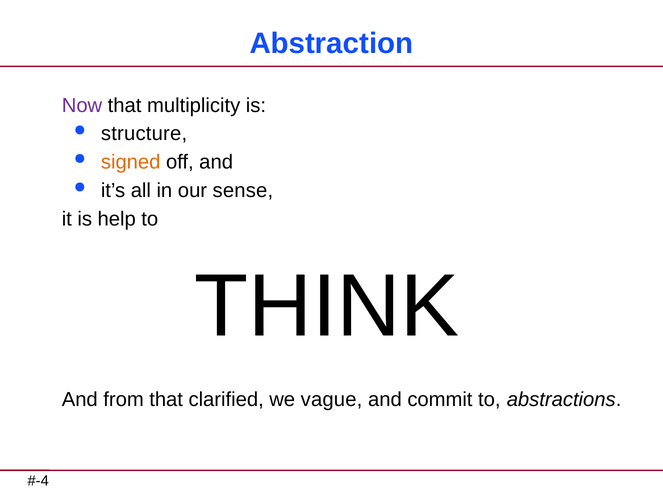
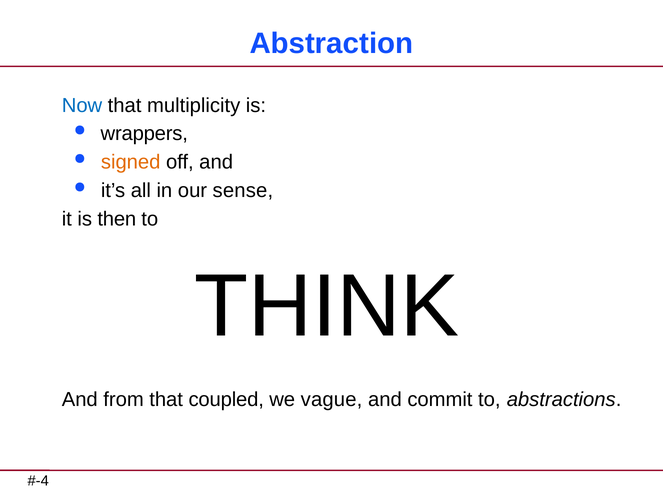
Now colour: purple -> blue (82, 105)
structure: structure -> wrappers (144, 134)
help: help -> then (117, 219)
clarified: clarified -> coupled (226, 399)
